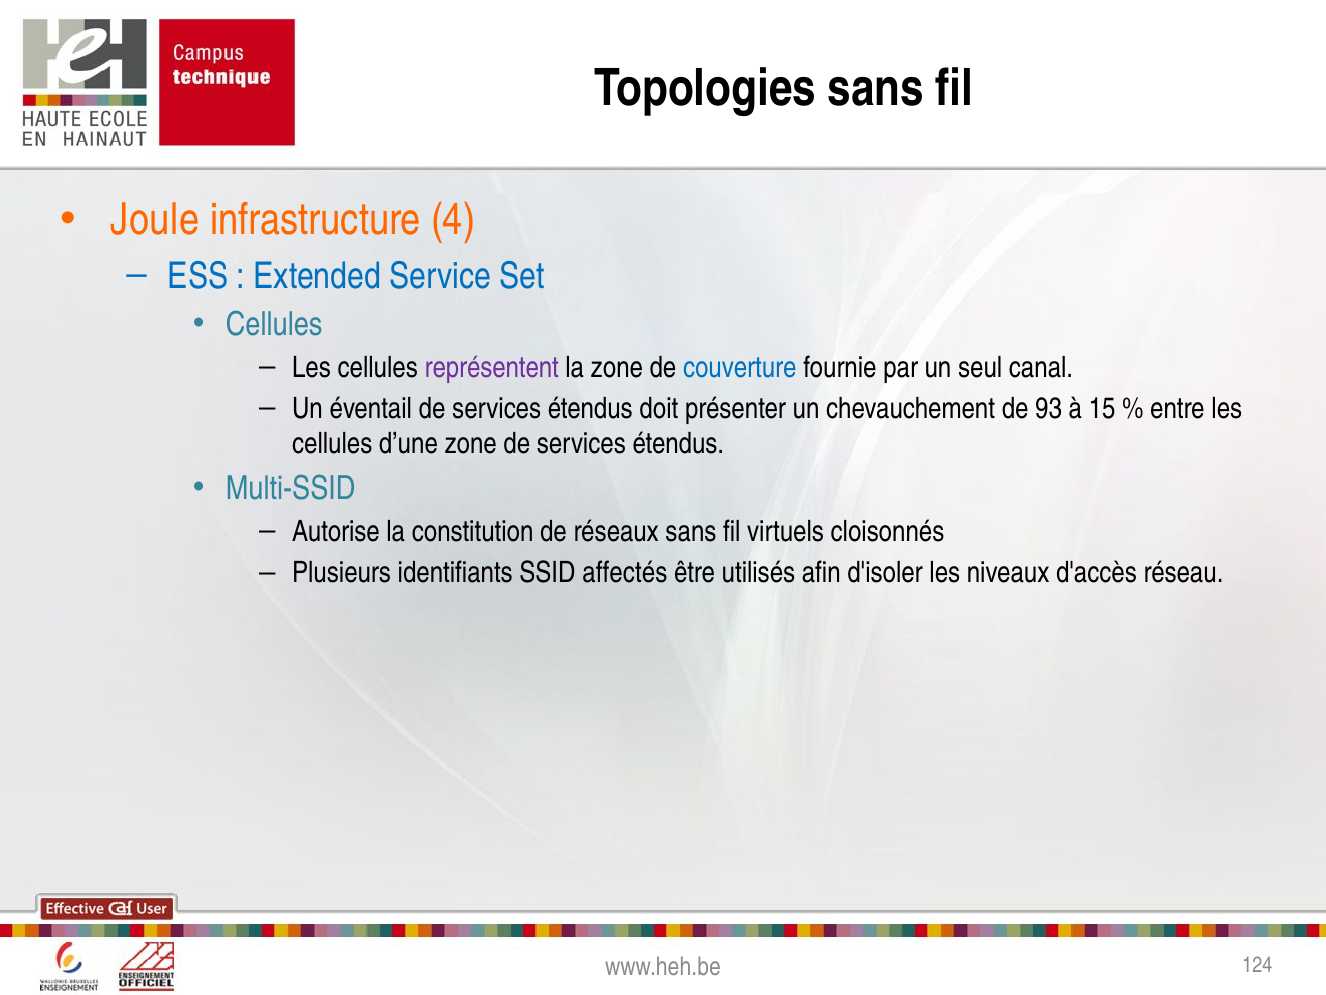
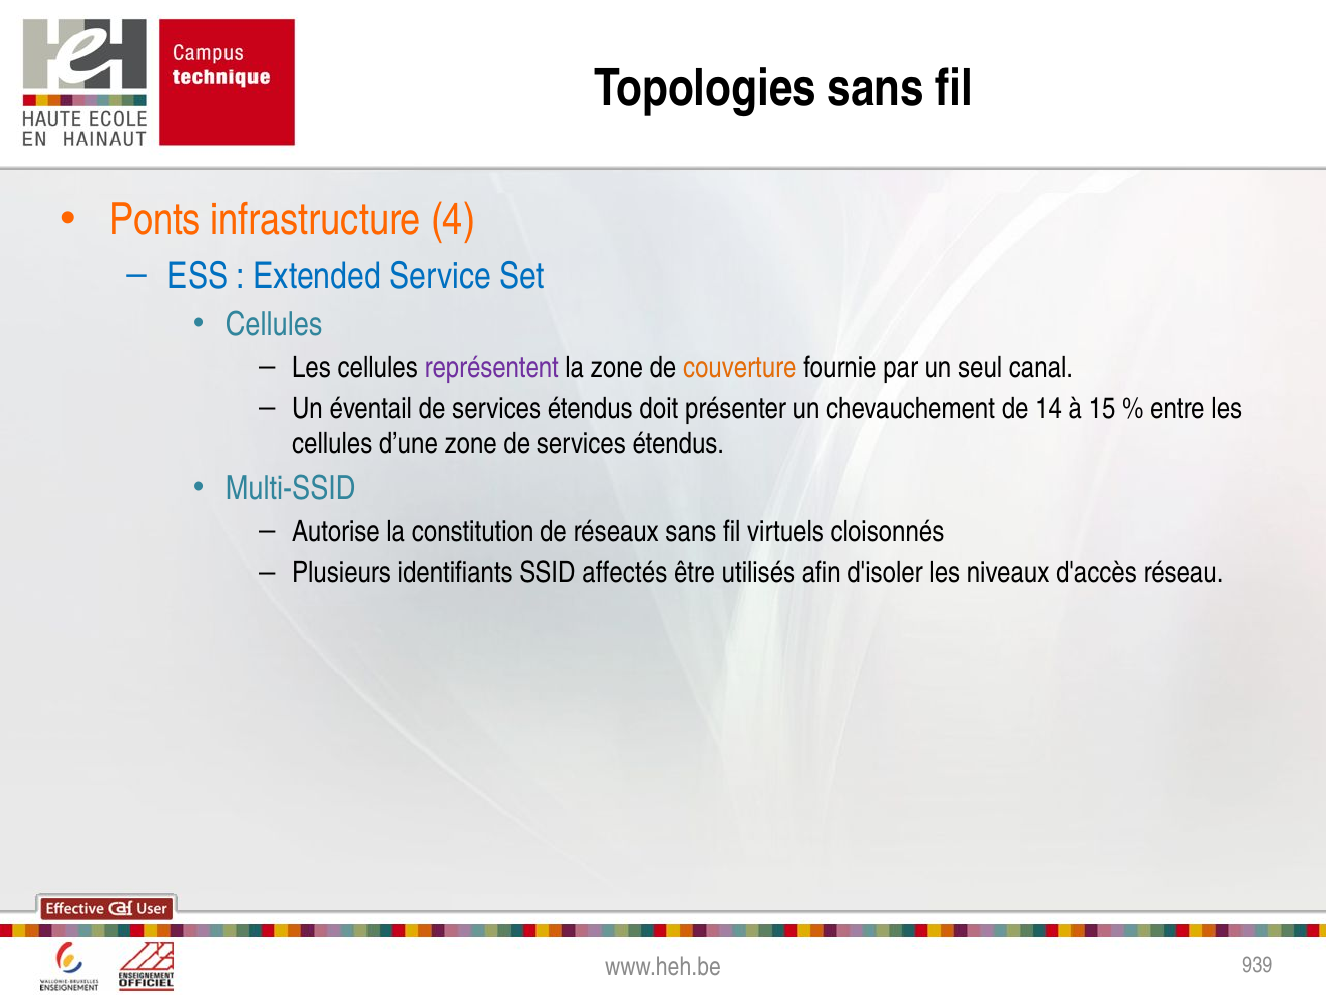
Joule: Joule -> Ponts (155, 220)
couverture colour: blue -> orange (740, 367)
93: 93 -> 14 (1049, 408)
124: 124 -> 939 (1257, 965)
